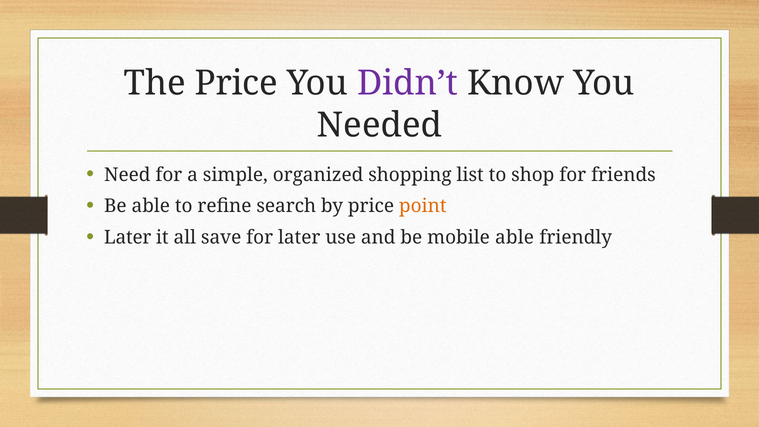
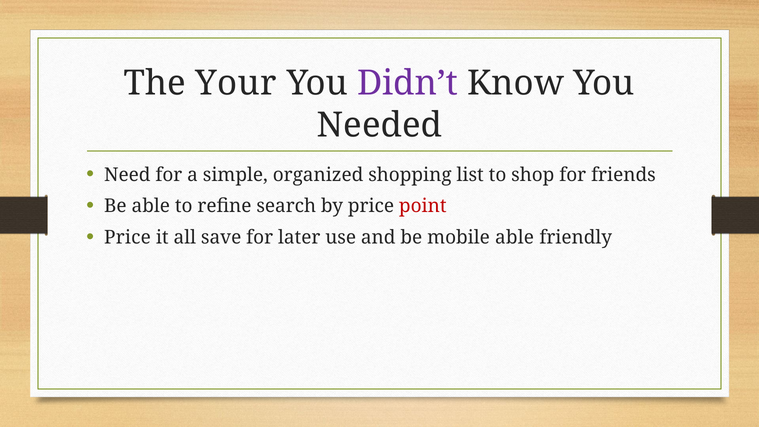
The Price: Price -> Your (236, 83)
point colour: orange -> red (423, 206)
Later: Later -> Price (127, 237)
